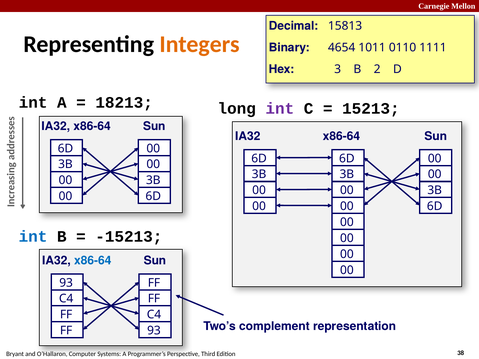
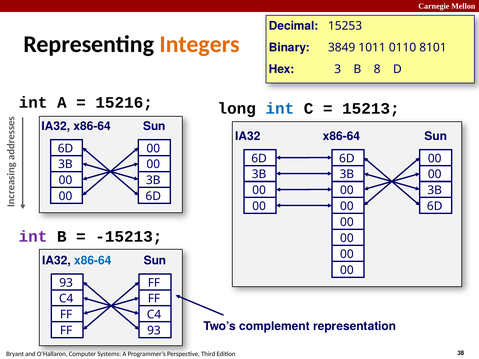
15813: 15813 -> 15253 (345, 26)
4654: 4654 -> 3849 (342, 48)
1111: 1111 -> 8101 (433, 48)
2: 2 -> 8 (377, 69)
18213: 18213 -> 15216 (124, 102)
int colour: purple -> blue (280, 108)
int colour: blue -> purple (33, 237)
